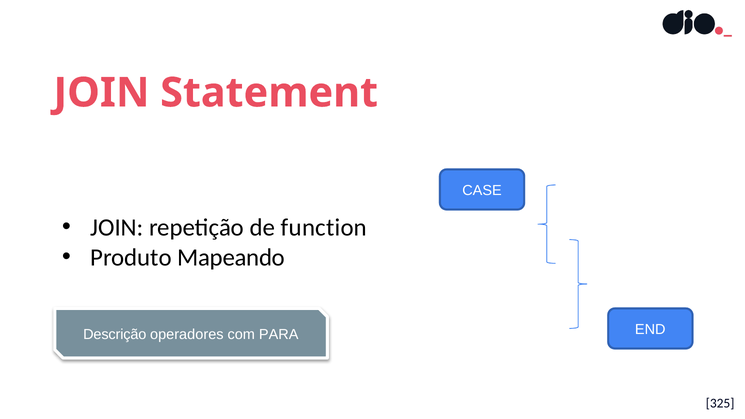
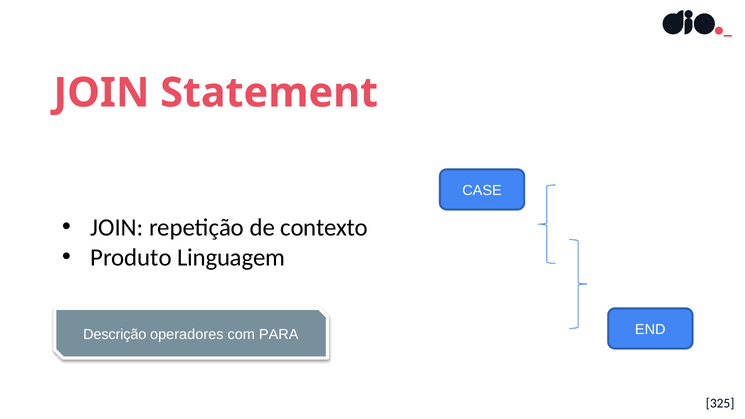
function: function -> contexto (324, 228)
Mapeando: Mapeando -> Linguagem (231, 258)
